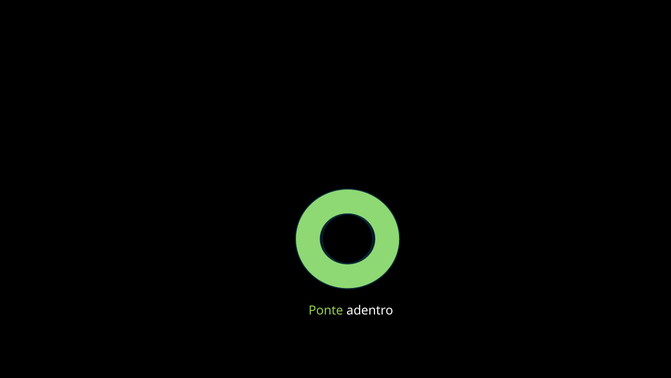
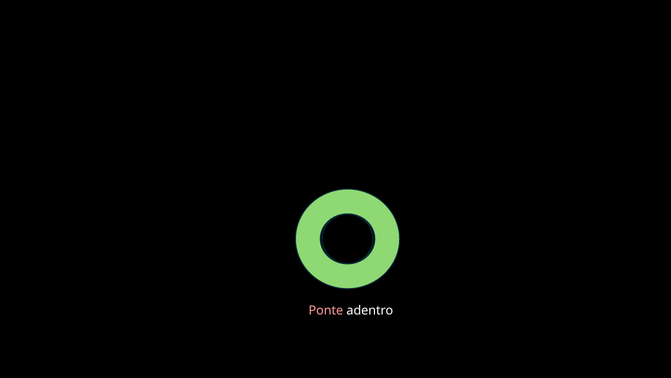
Ponte colour: light green -> pink (326, 310)
